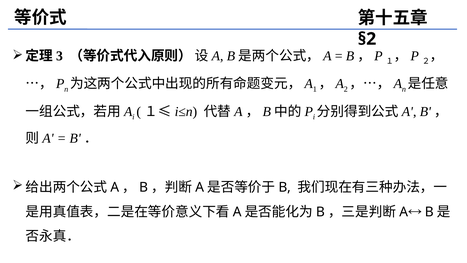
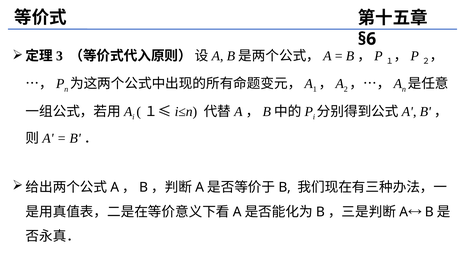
§2: §2 -> §6 (367, 39)
